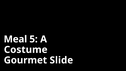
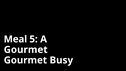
Costume: Costume -> Gourmet (26, 50)
Slide: Slide -> Busy (61, 60)
